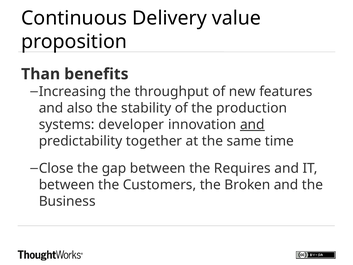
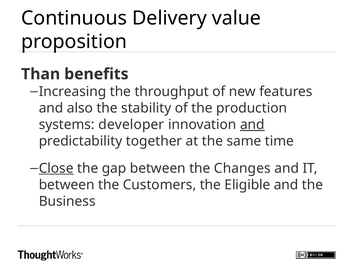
Close underline: none -> present (56, 168)
Requires: Requires -> Changes (242, 168)
Broken: Broken -> Eligible (247, 185)
